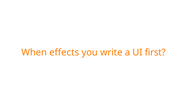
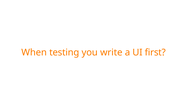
effects: effects -> testing (64, 53)
